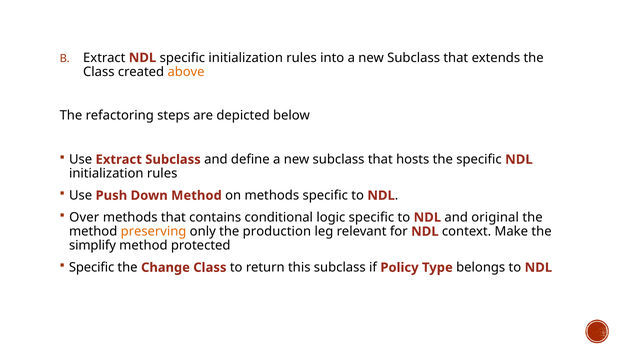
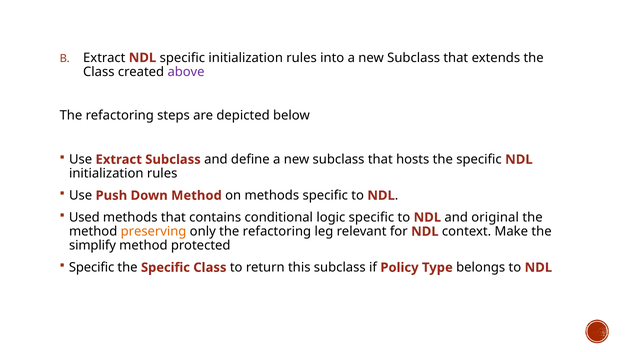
above colour: orange -> purple (186, 72)
Over: Over -> Used (84, 218)
only the production: production -> refactoring (277, 232)
Change: Change -> Specific (165, 268)
